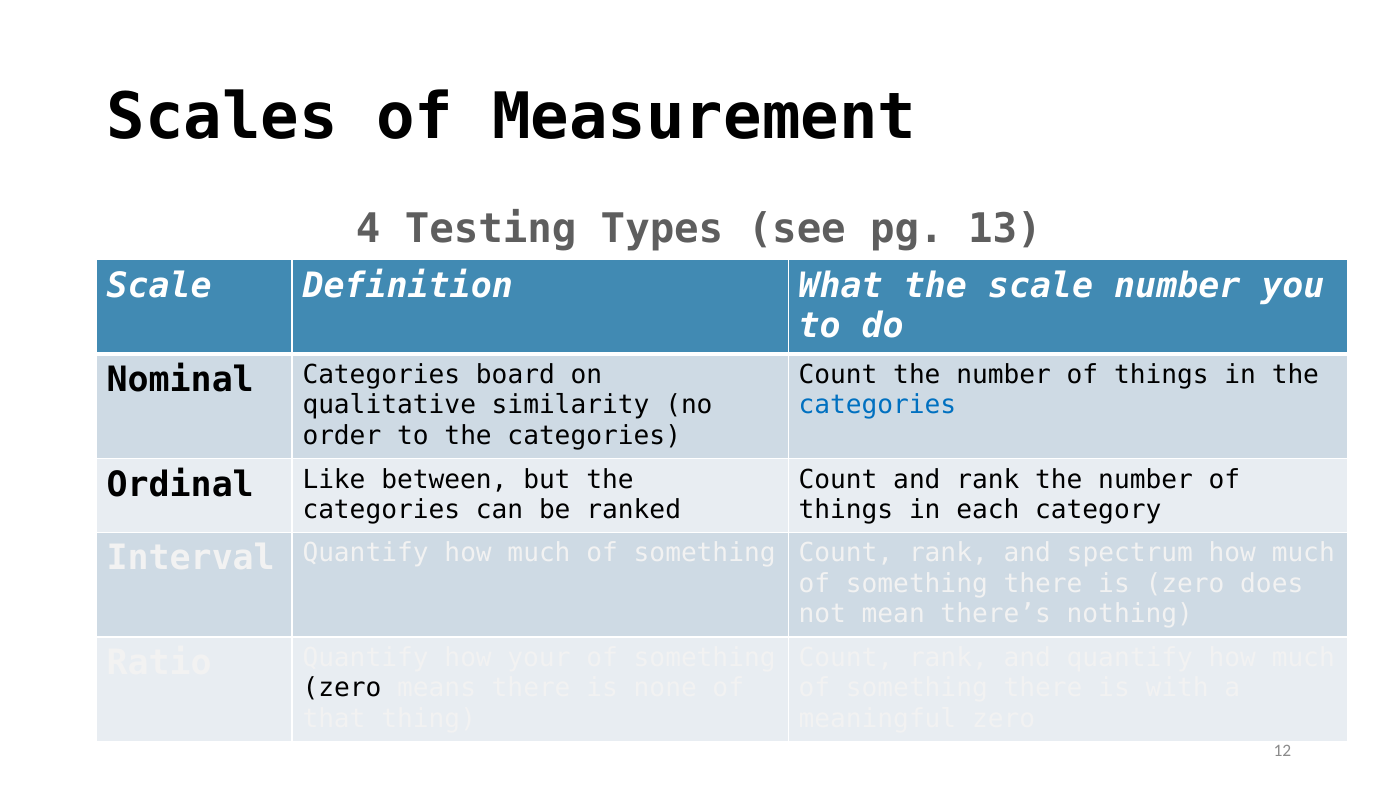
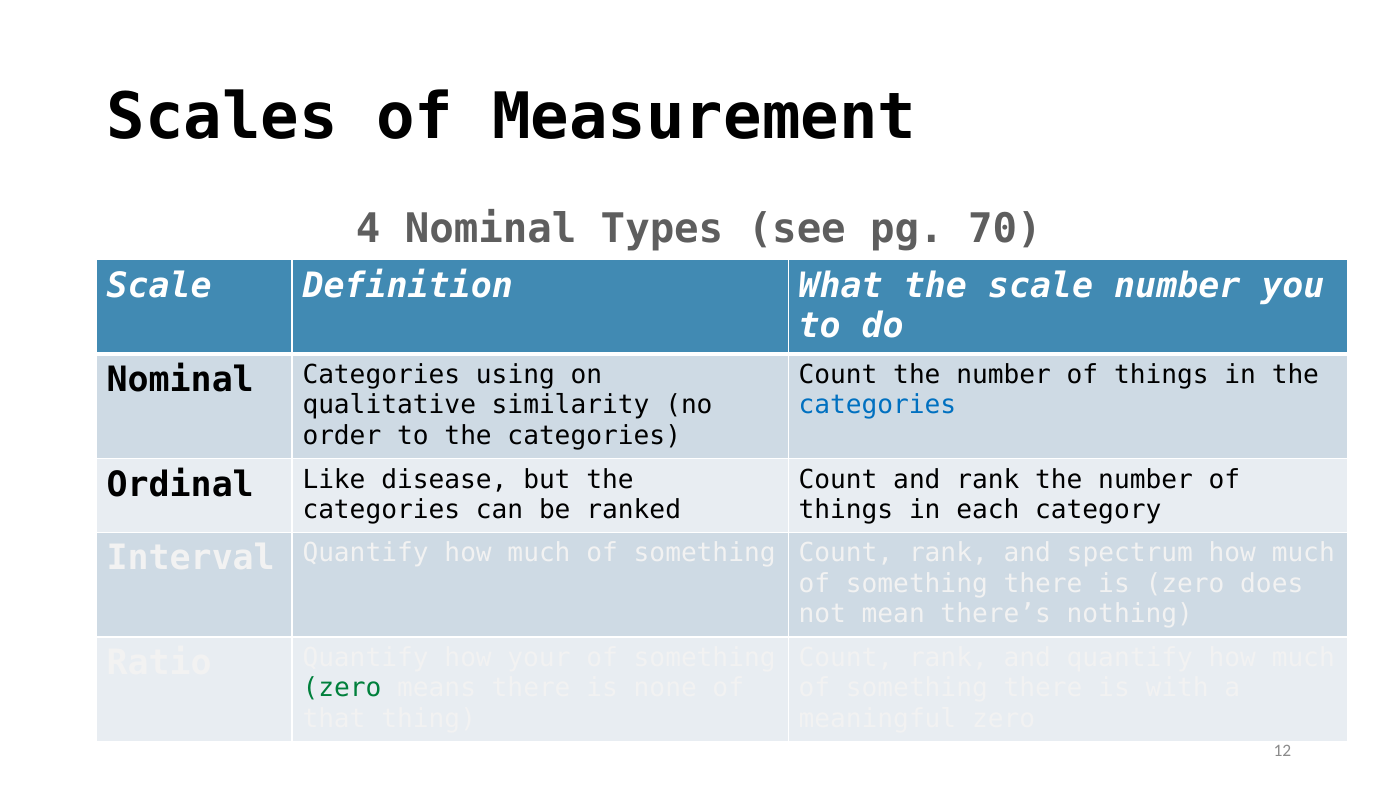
4 Testing: Testing -> Nominal (491, 229)
13: 13 -> 70 (1005, 229)
board: board -> using (515, 375)
between: between -> disease (444, 480)
zero colour: black -> green (342, 689)
